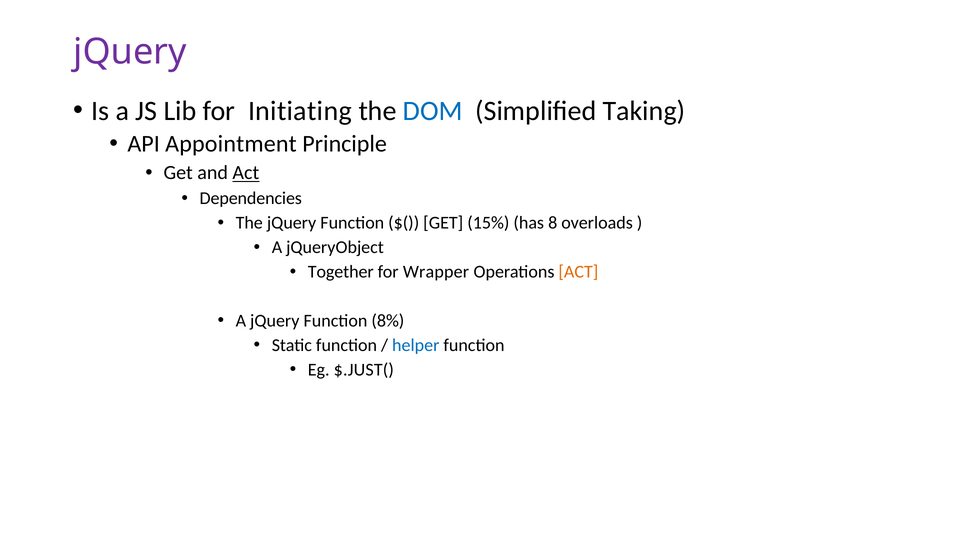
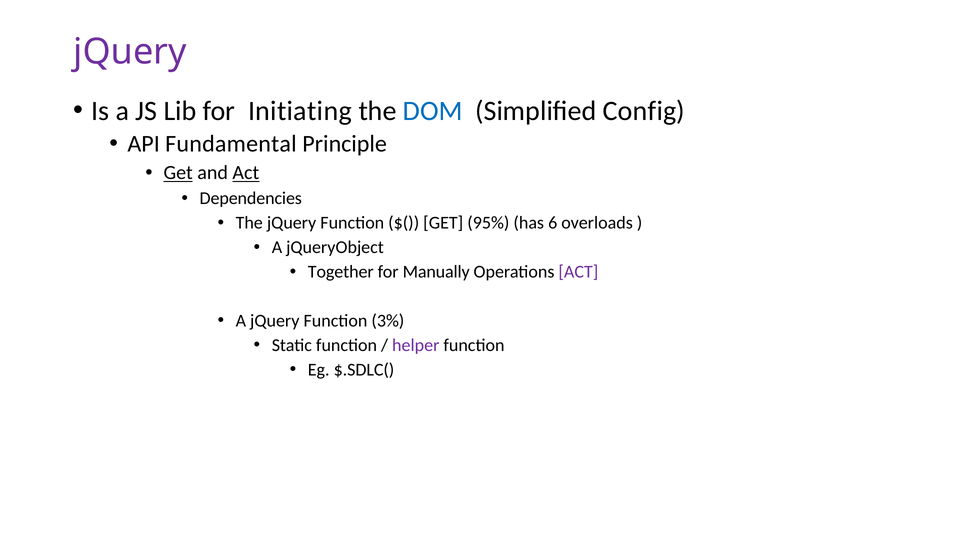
Taking: Taking -> Config (644, 111)
Appointment: Appointment -> Fundamental (231, 144)
Get underline: none -> present (178, 173)
15%: 15% -> 95% (488, 223)
8: 8 -> 6 (553, 223)
Wrapper: Wrapper -> Manually (436, 272)
ACT colour: orange -> purple (578, 272)
8%: 8% -> 3% (388, 321)
helper colour: blue -> purple (416, 345)
$.JUST(: $.JUST( -> $.SDLC( (364, 370)
